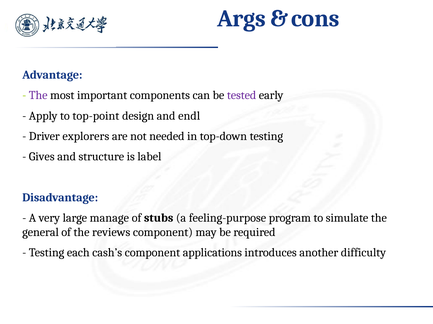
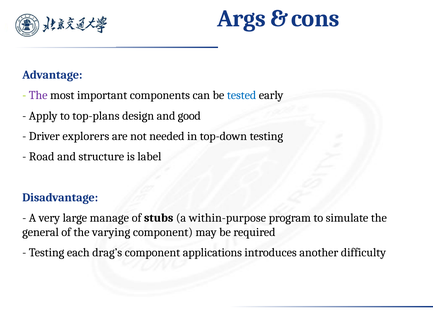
tested colour: purple -> blue (242, 96)
top-point: top-point -> top-plans (96, 116)
endl: endl -> good (189, 116)
Gives: Gives -> Road (42, 157)
feeling-purpose: feeling-purpose -> within-purpose (227, 218)
reviews: reviews -> varying (111, 233)
cash’s: cash’s -> drag’s (107, 253)
